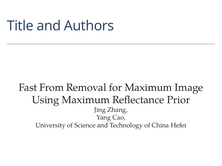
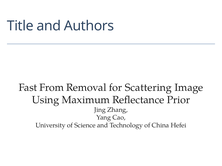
for Maximum: Maximum -> Scattering (148, 88)
